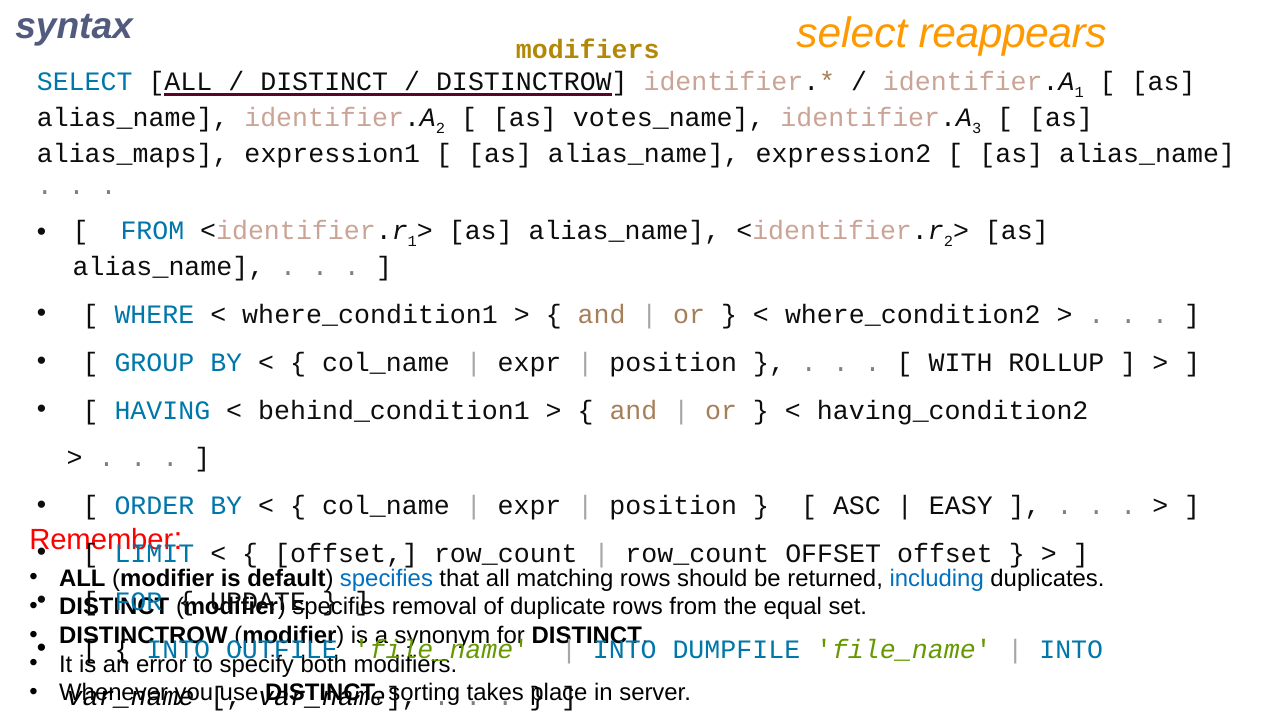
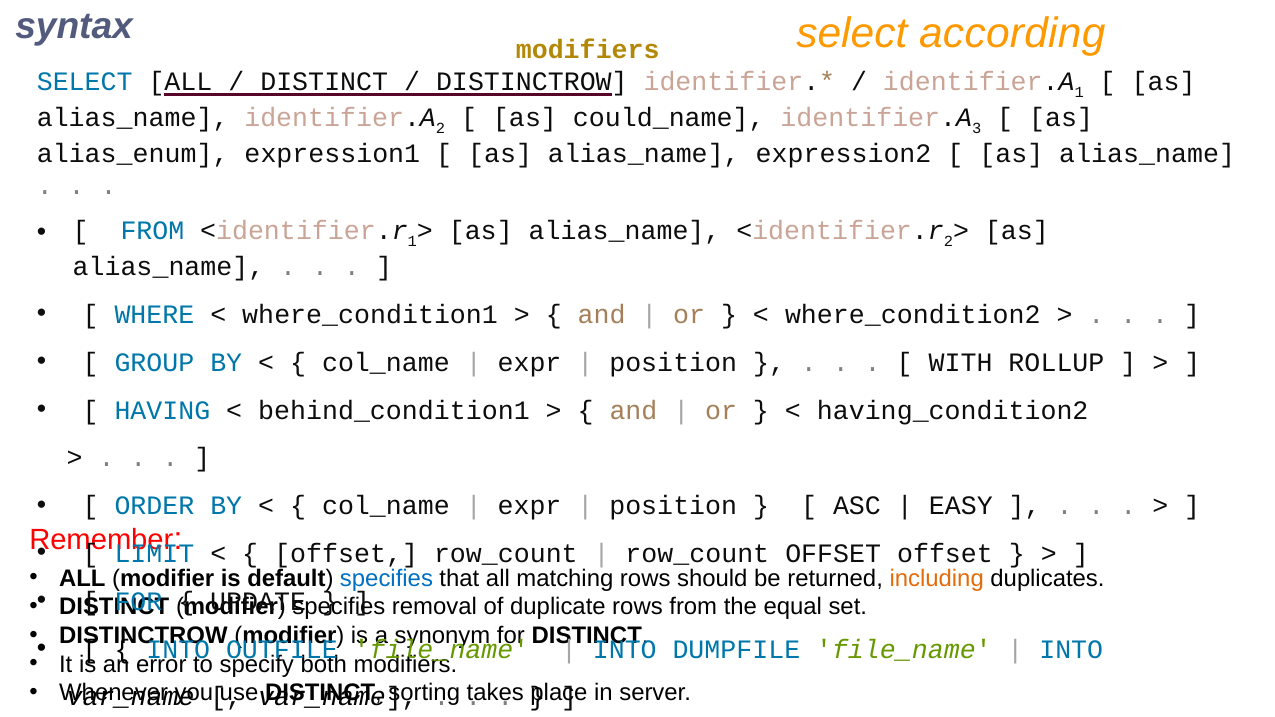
reappears: reappears -> according (1012, 33)
votes_name: votes_name -> could_name (669, 118)
alias_maps: alias_maps -> alias_enum (133, 154)
including colour: blue -> orange (937, 578)
